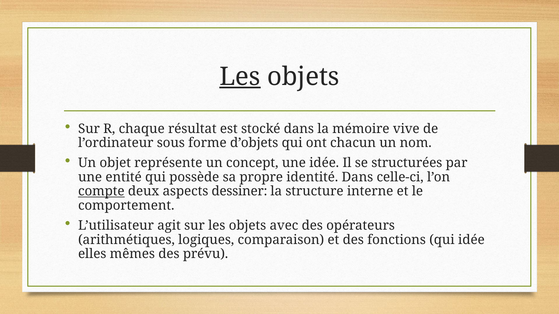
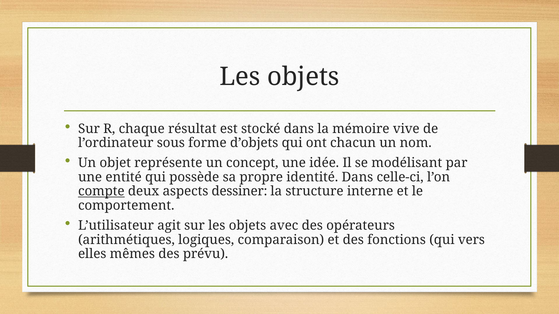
Les underline: present -> none (240, 77)
structurées: structurées -> modélisant (407, 163)
qui idée: idée -> vers (471, 240)
